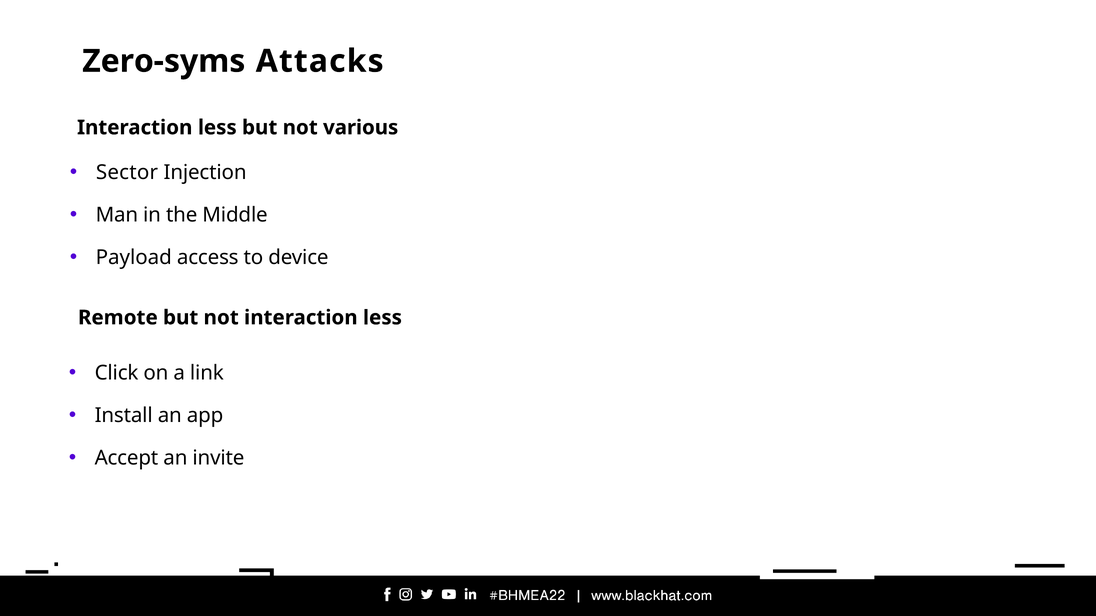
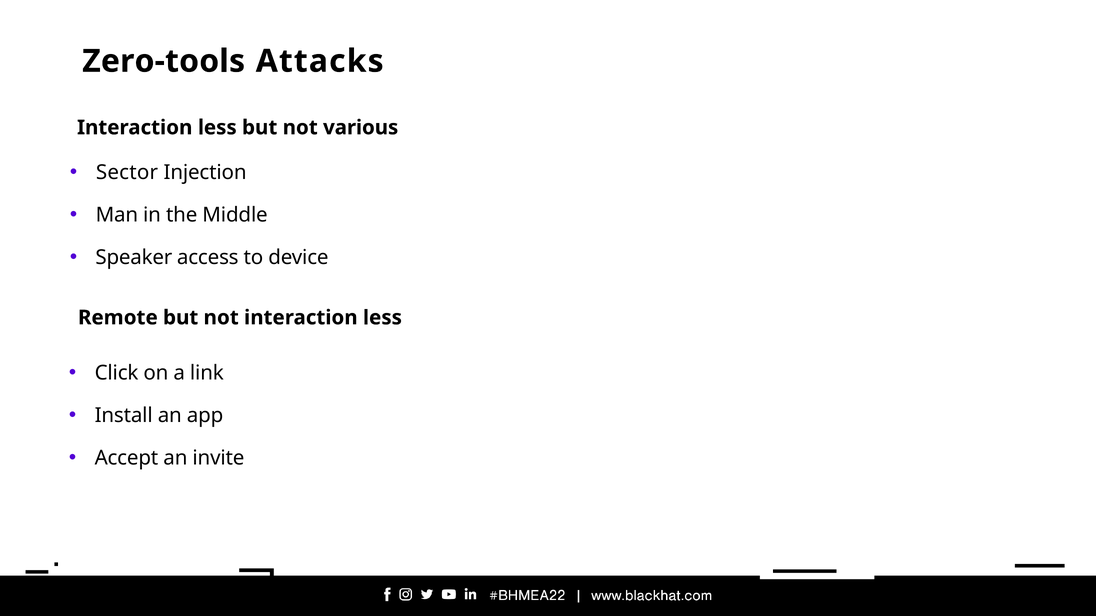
Zero-syms: Zero-syms -> Zero-tools (164, 61)
Payload: Payload -> Speaker (134, 258)
